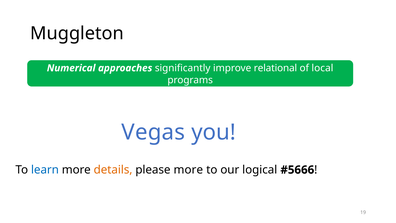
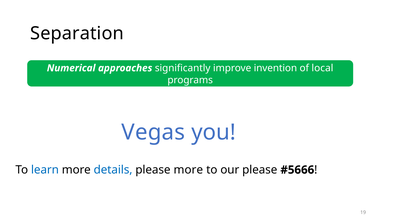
Muggleton: Muggleton -> Separation (77, 33)
relational: relational -> invention (275, 68)
details colour: orange -> blue (113, 170)
our logical: logical -> please (260, 170)
